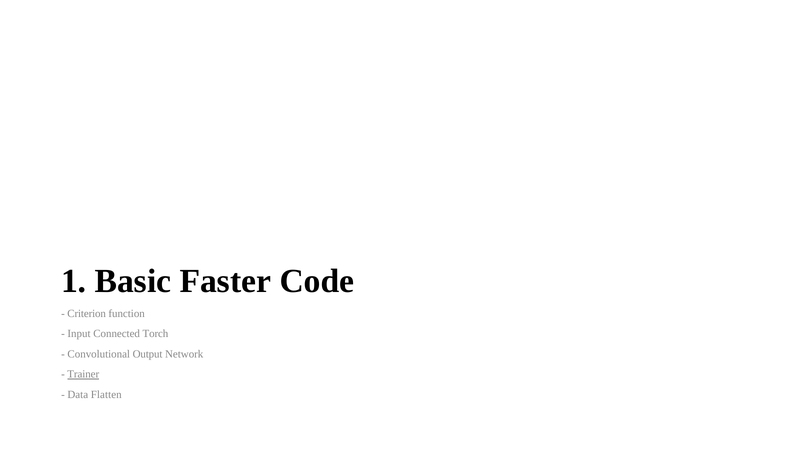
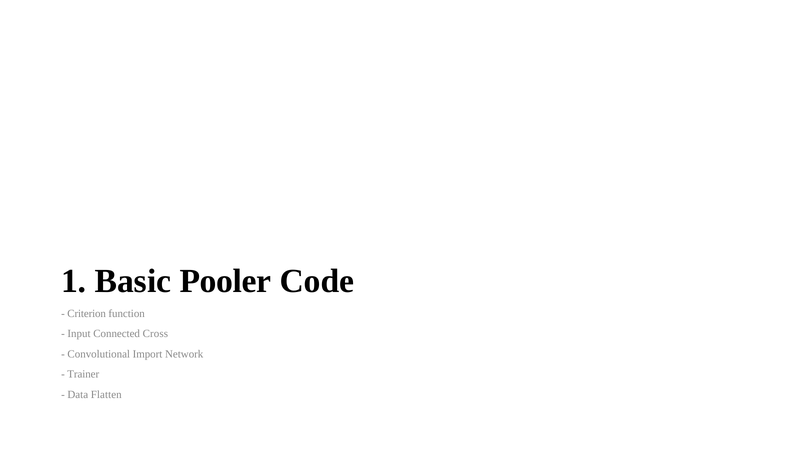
Faster: Faster -> Pooler (226, 281)
Torch: Torch -> Cross (155, 333)
Output: Output -> Import (148, 354)
Trainer underline: present -> none (83, 374)
